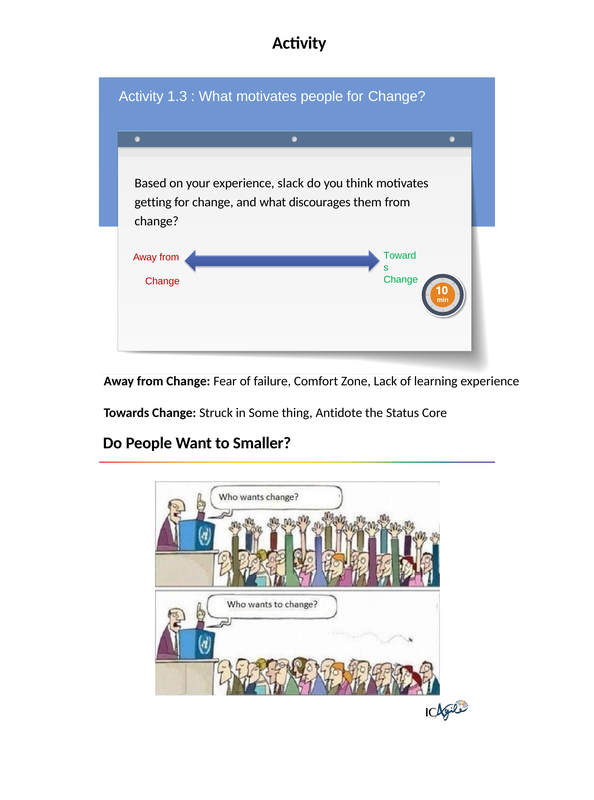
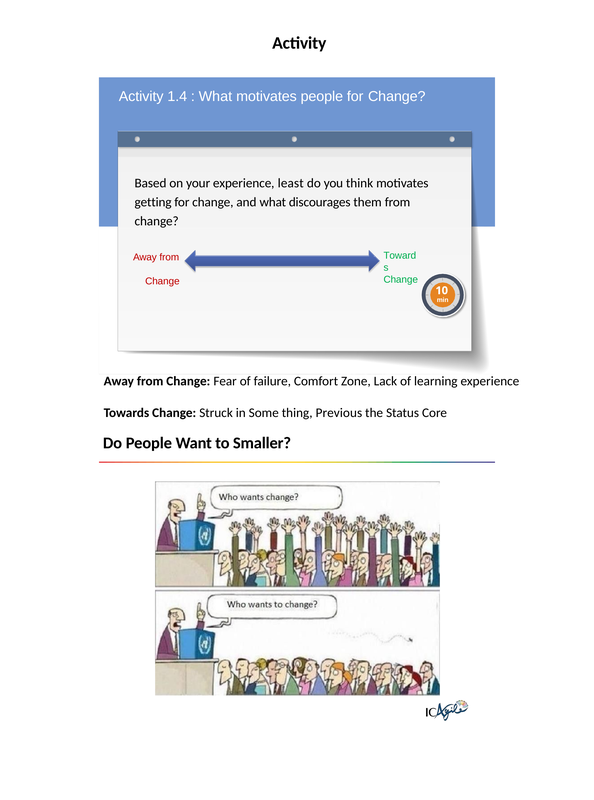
1.3: 1.3 -> 1.4 (177, 96)
slack: slack -> least (291, 183)
Antidote: Antidote -> Previous (339, 413)
